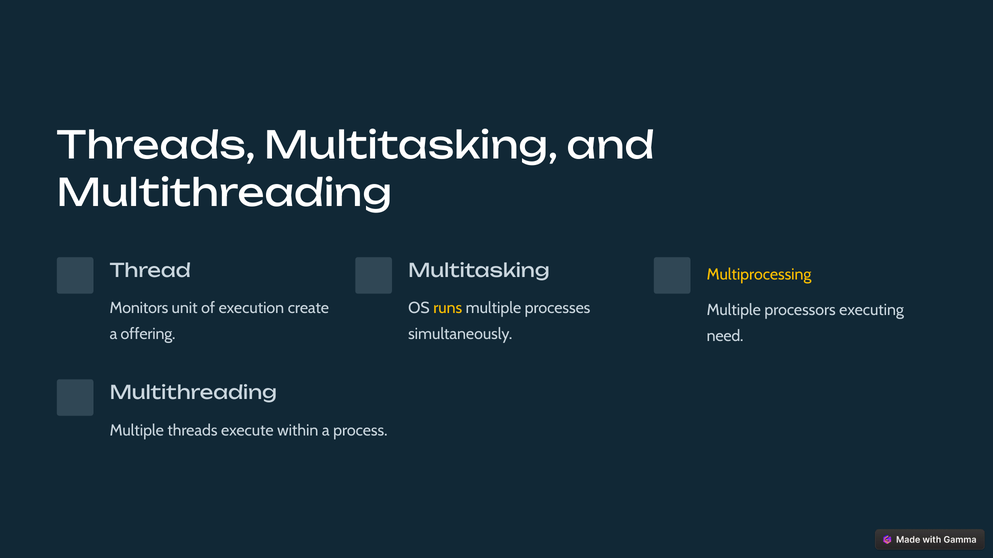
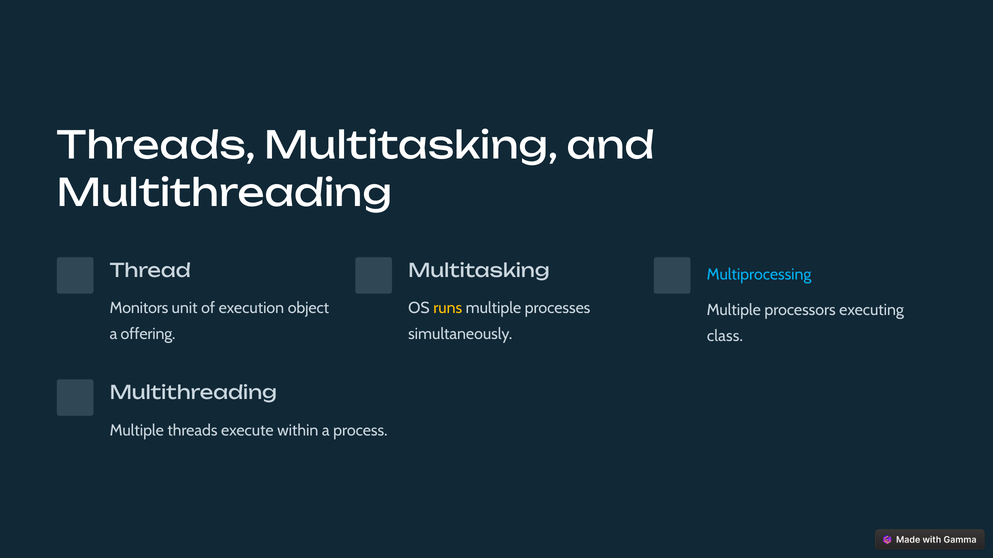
Multiprocessing colour: yellow -> light blue (759, 275)
create: create -> object (308, 308)
need: need -> class (725, 336)
